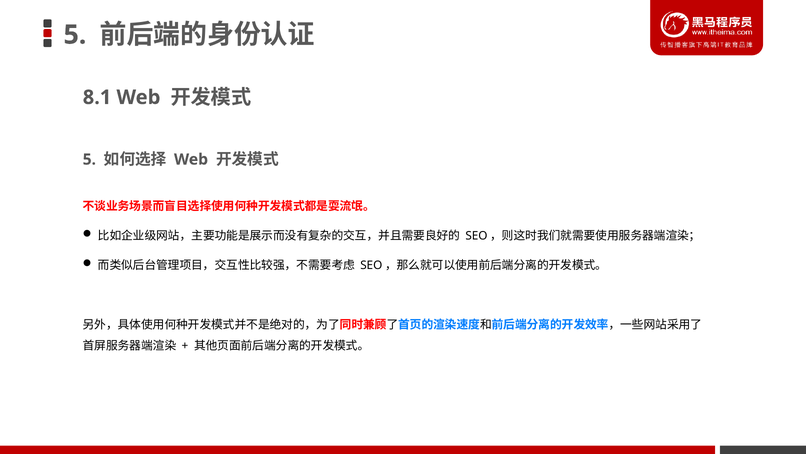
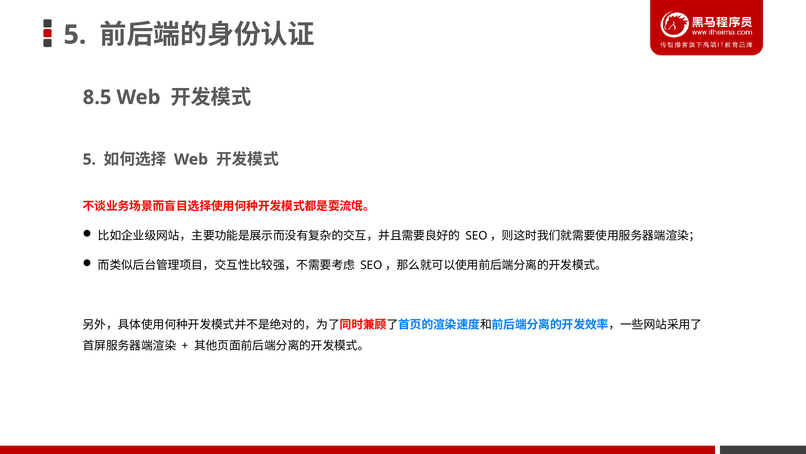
8.1: 8.1 -> 8.5 (97, 97)
